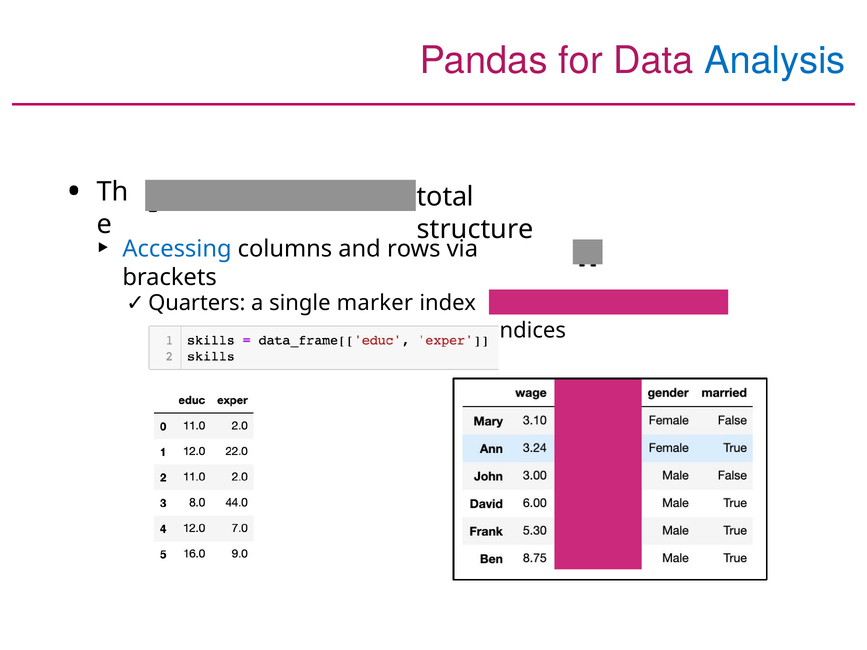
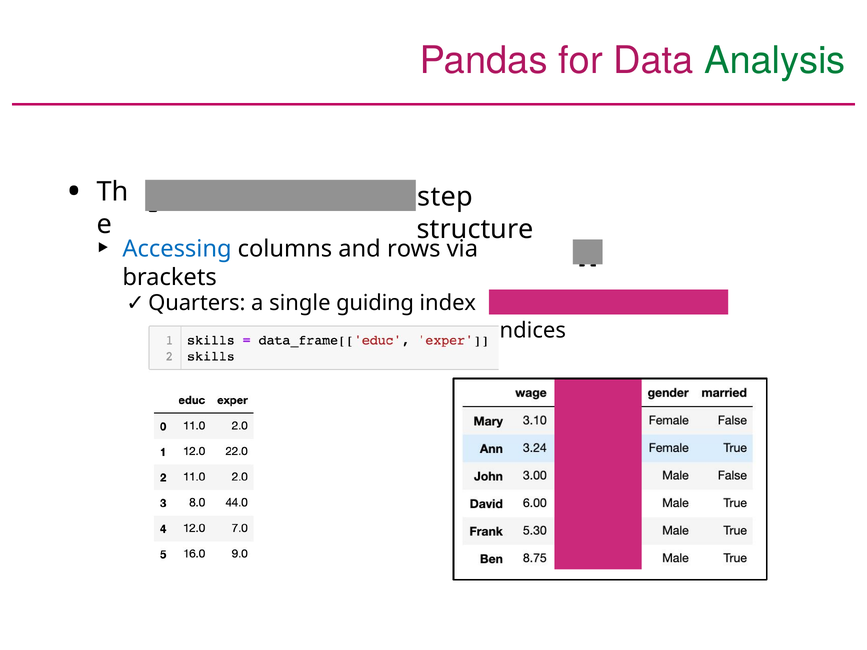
Analysis colour: blue -> green (775, 61)
total: total -> step (445, 197)
marker: marker -> guiding (375, 303)
